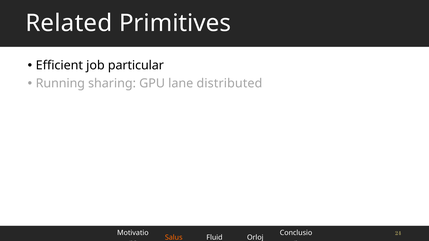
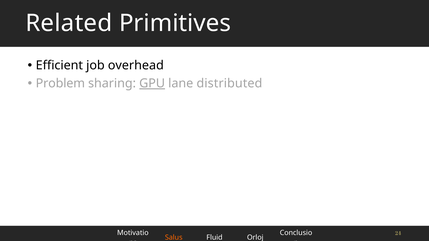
particular: particular -> overhead (136, 66)
Running: Running -> Problem (60, 84)
GPU underline: none -> present (152, 84)
